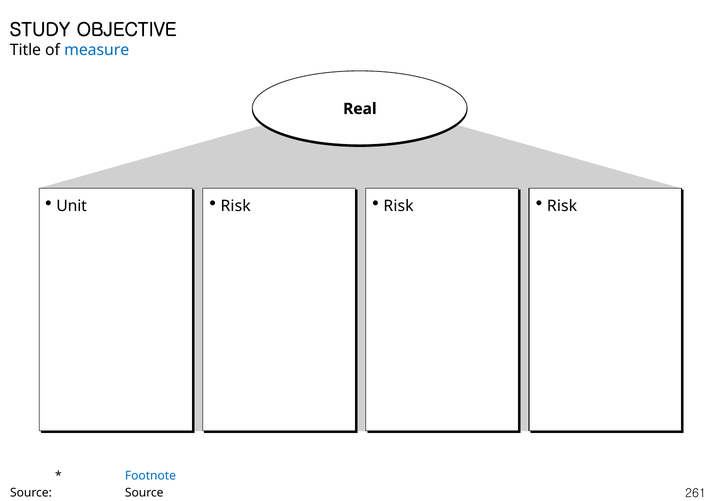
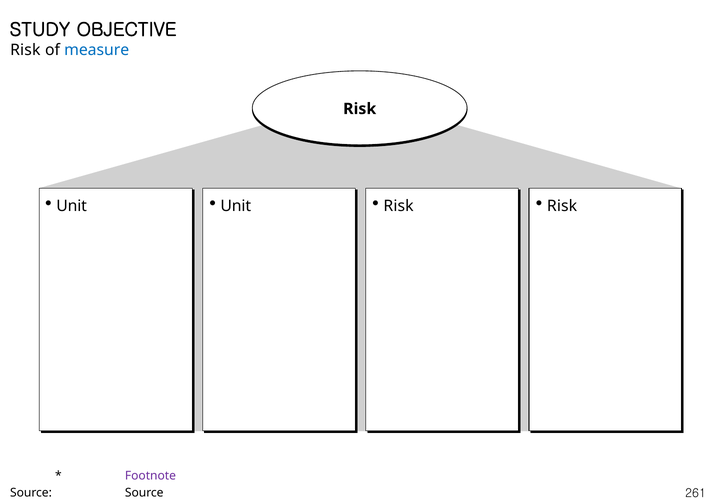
Title: Title -> Risk (25, 50)
Real: Real -> Risk (360, 109)
Risk: Risk -> Unit (236, 206)
Footnote colour: blue -> purple (150, 476)
